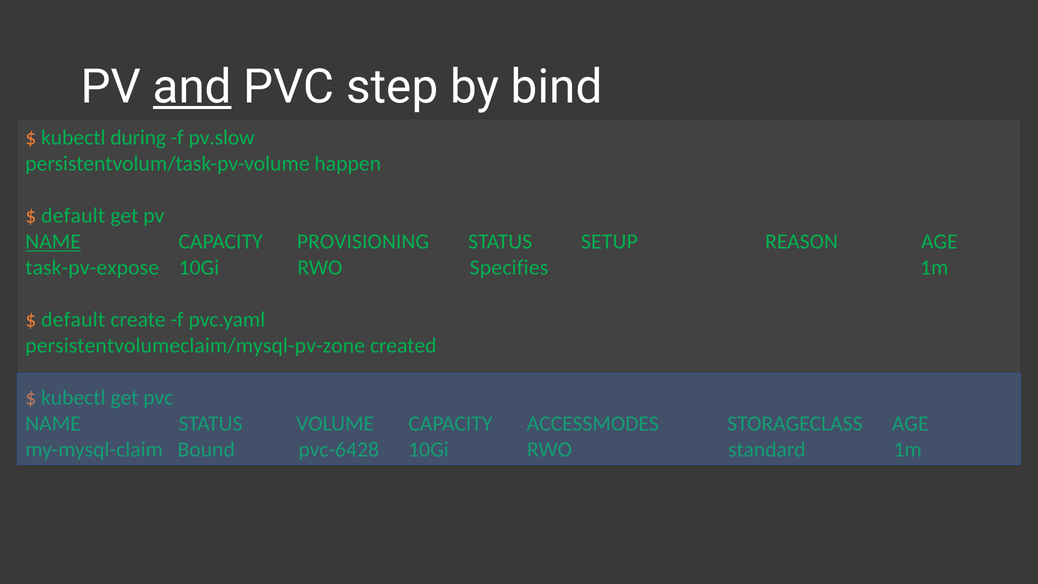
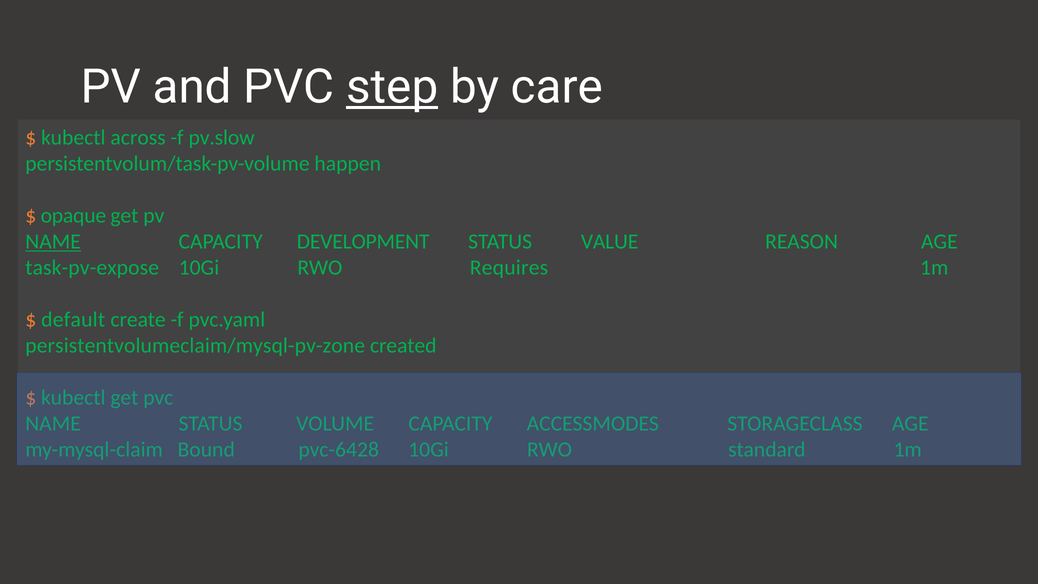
and underline: present -> none (192, 87)
step underline: none -> present (392, 87)
bind: bind -> care (557, 87)
during: during -> across (138, 138)
default: default -> opaque (73, 216)
PROVISIONING: PROVISIONING -> DEVELOPMENT (363, 242)
SETUP: SETUP -> VALUE (610, 242)
Specifies: Specifies -> Requires (509, 268)
